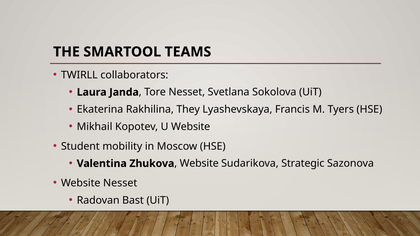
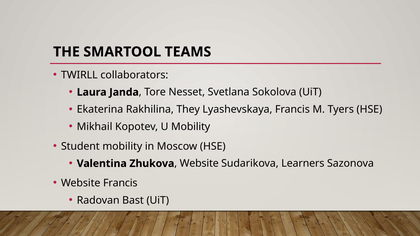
U Website: Website -> Mobility (191, 127)
Strategic: Strategic -> Learners (303, 164)
Website Nesset: Nesset -> Francis (120, 183)
